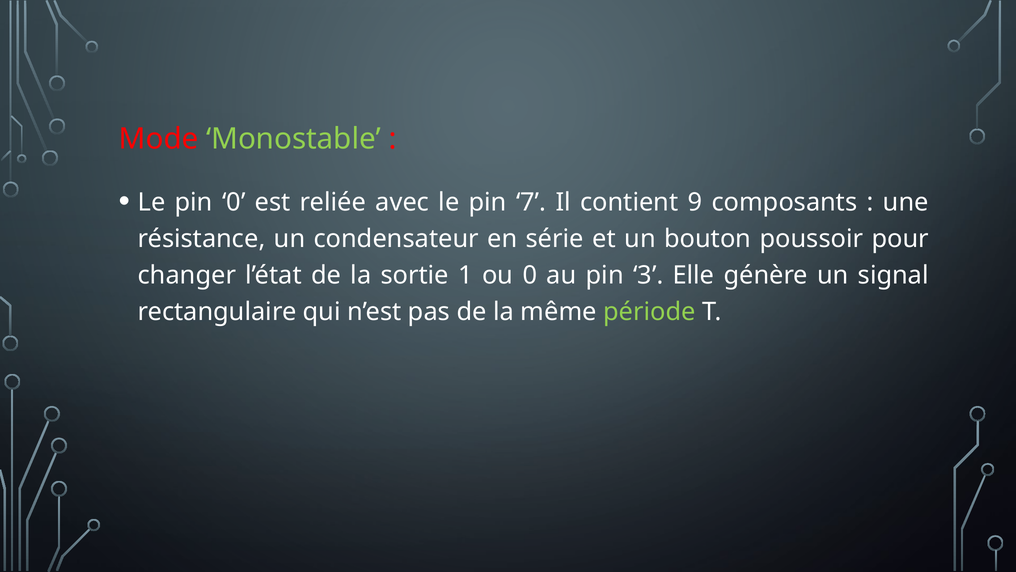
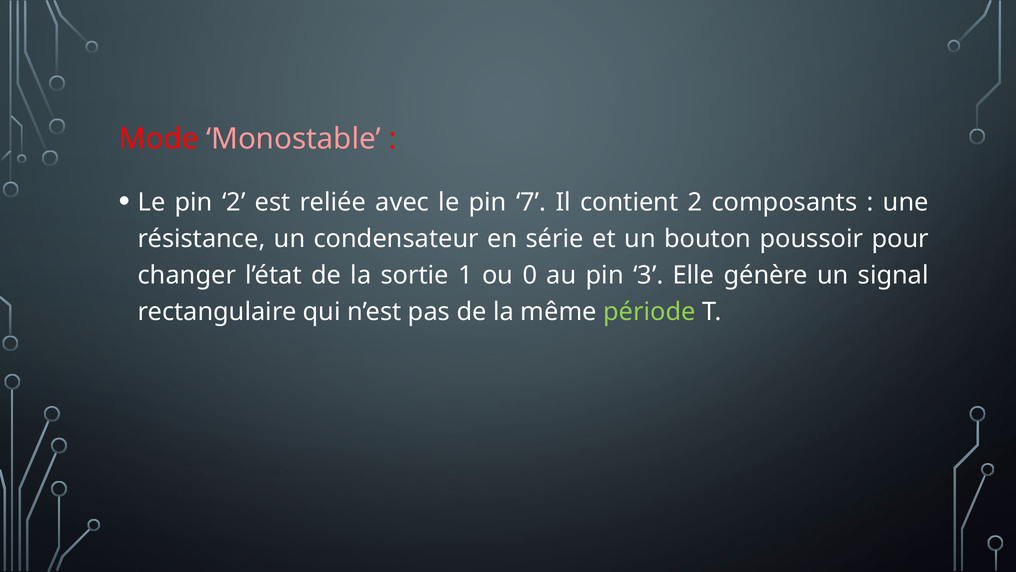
Monostable colour: light green -> pink (294, 139)
pin 0: 0 -> 2 (234, 202)
contient 9: 9 -> 2 (695, 202)
